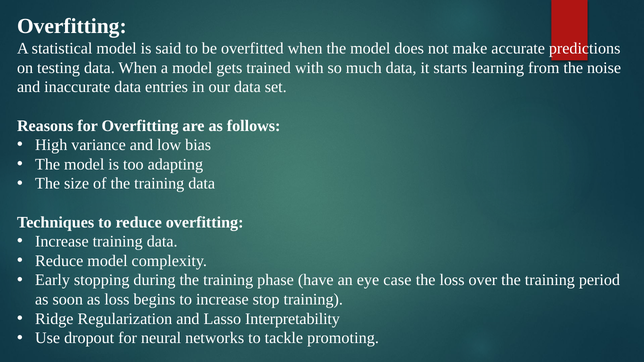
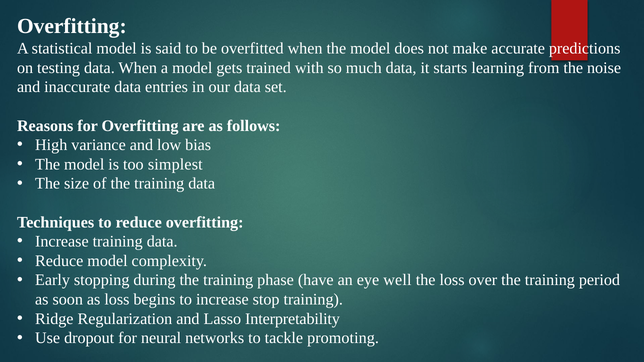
adapting: adapting -> simplest (175, 164)
case: case -> well (397, 280)
